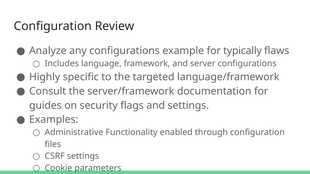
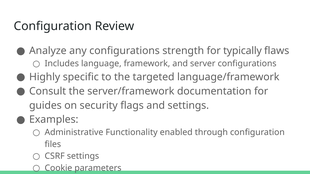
example: example -> strength (183, 51)
